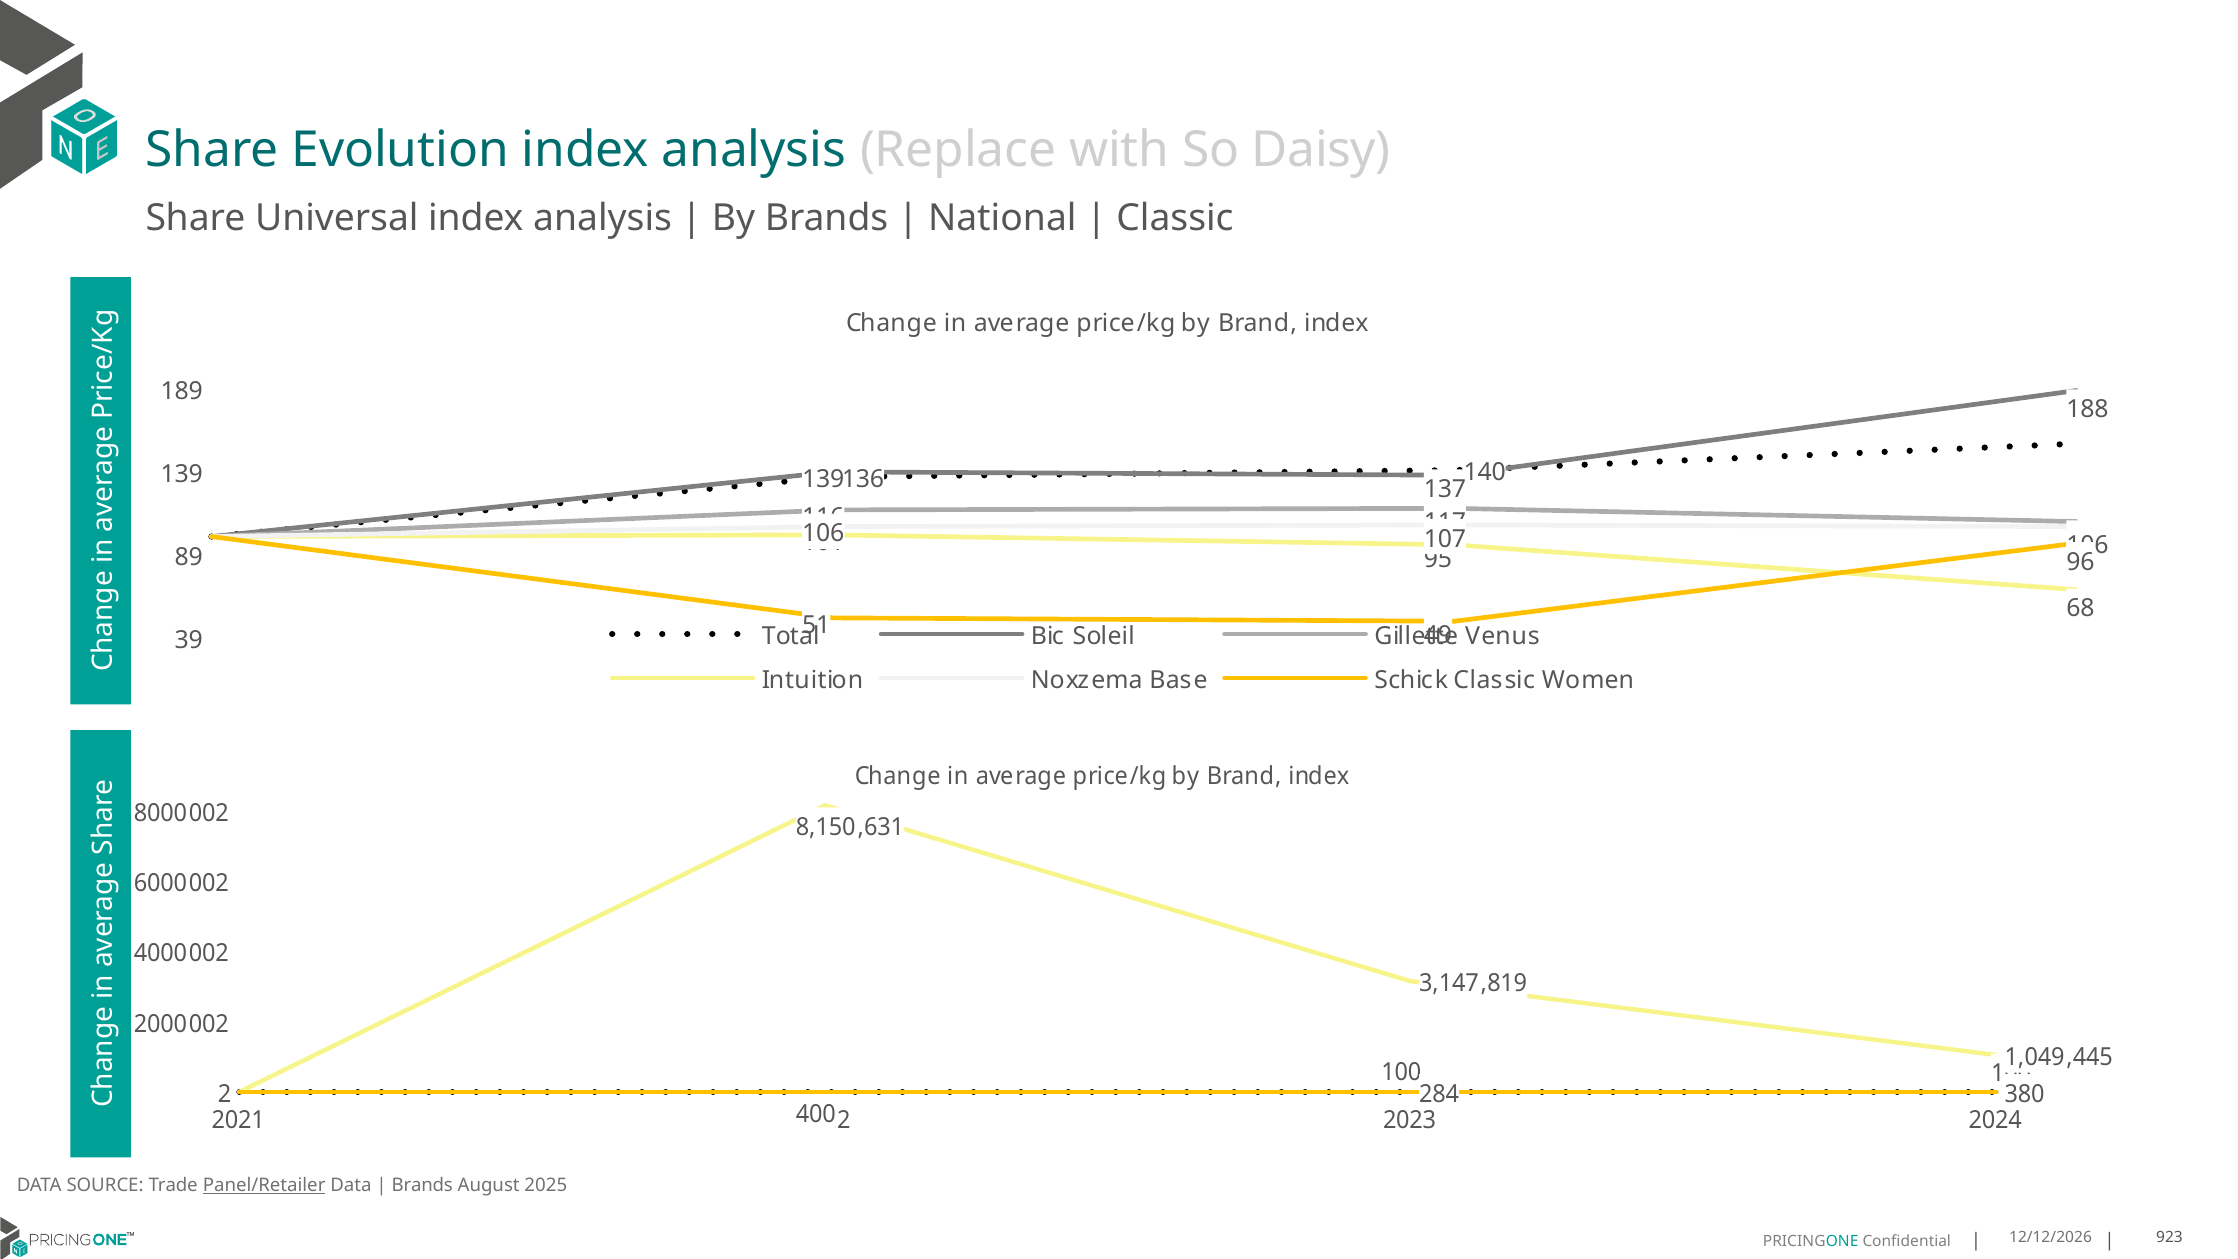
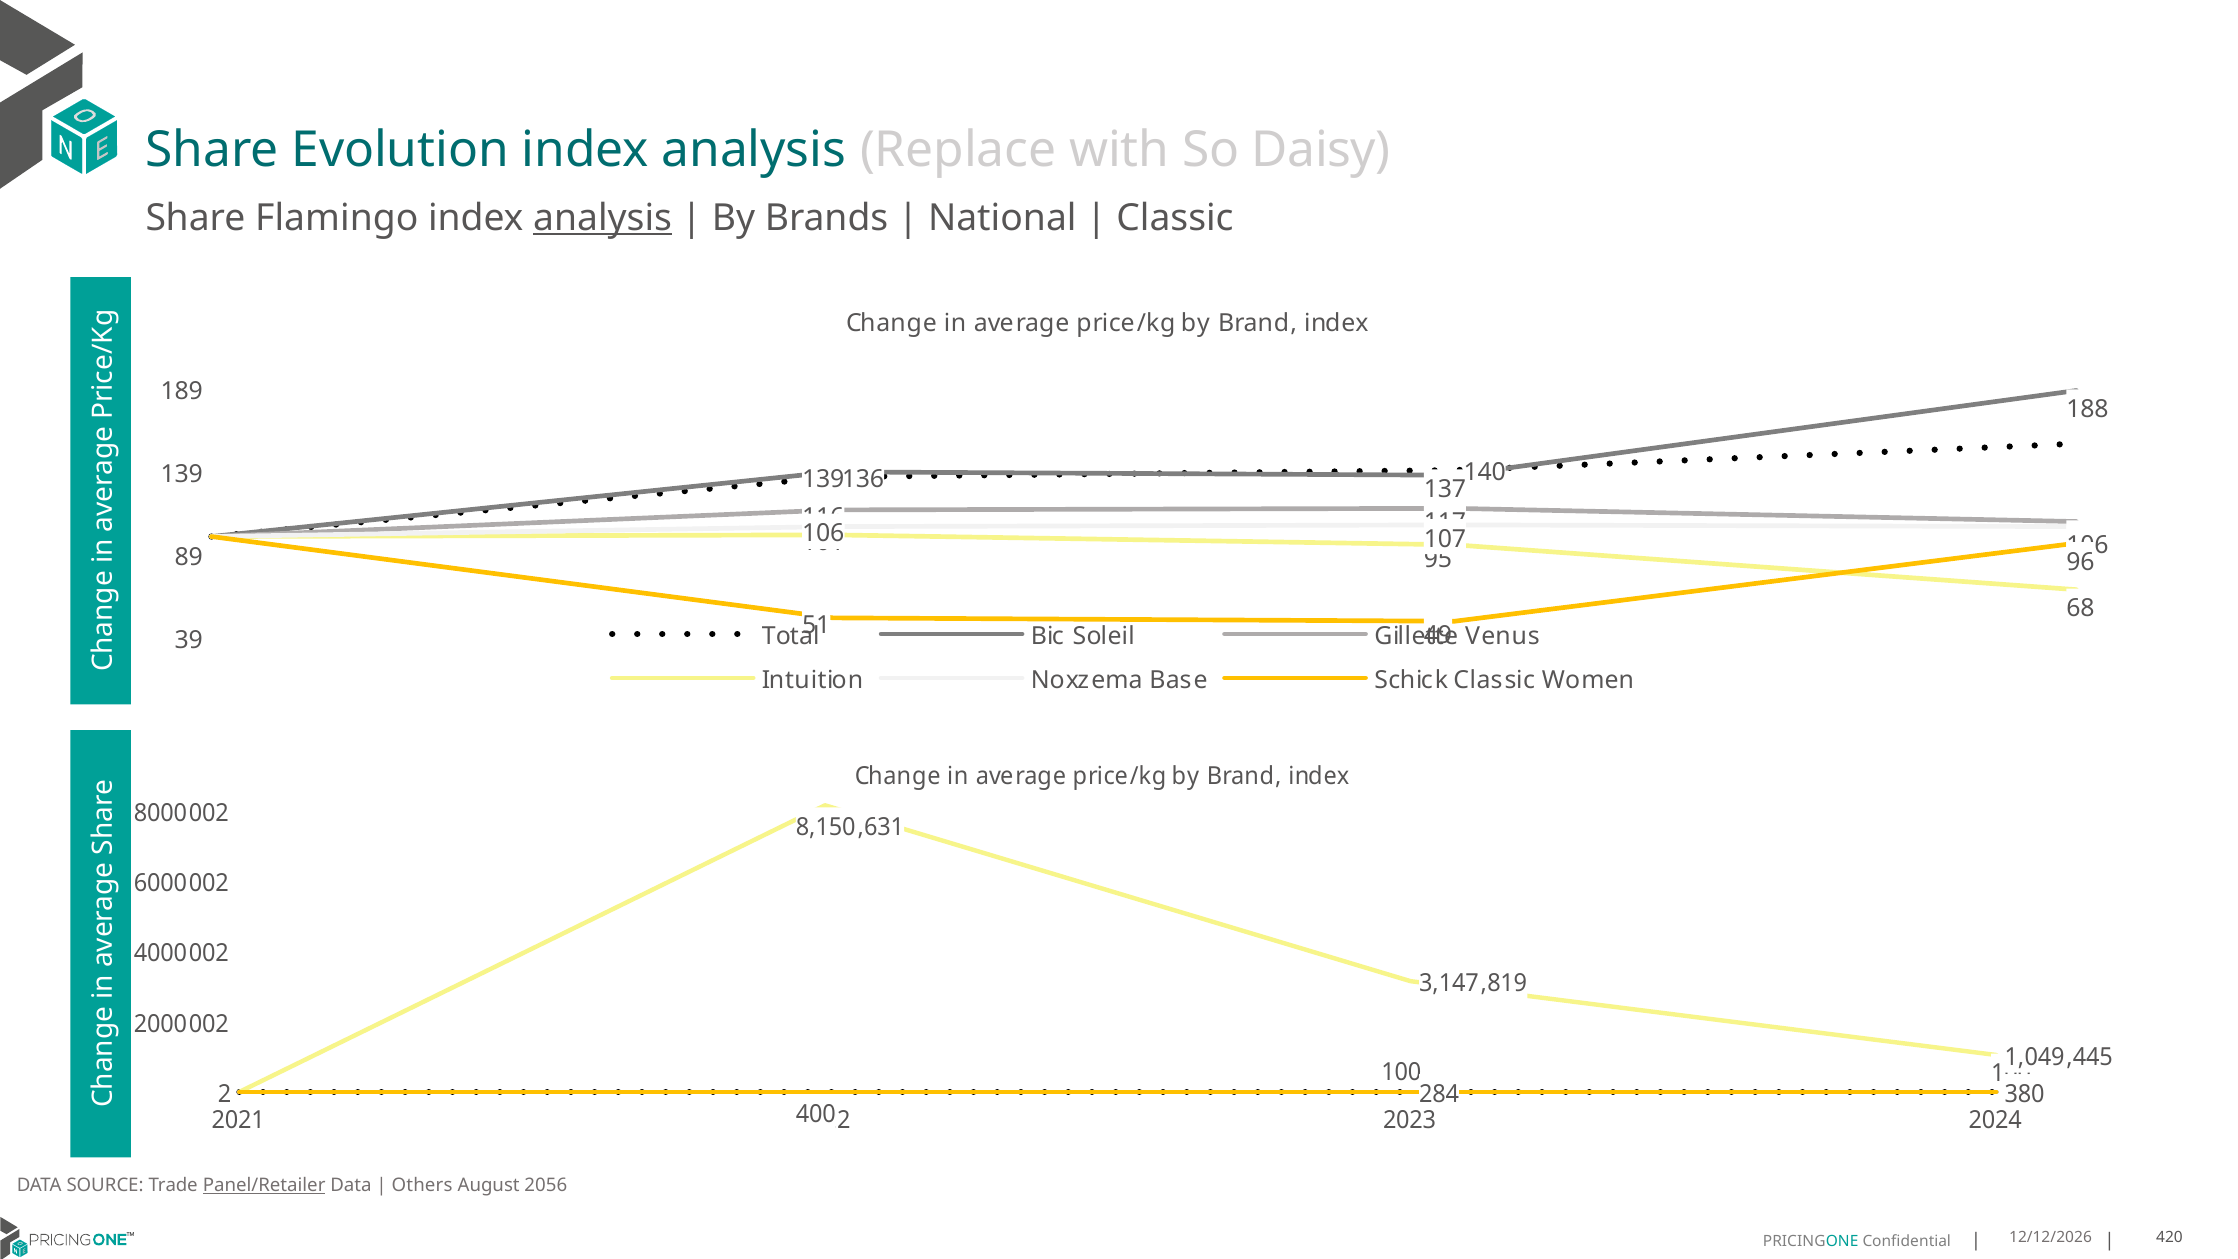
Universal: Universal -> Flamingo (337, 218)
analysis underline: none -> present (603, 218)
Brands: Brands -> Others (422, 1186)
2025: 2025 -> 2056 (546, 1186)
923: 923 -> 420 (2169, 1238)
